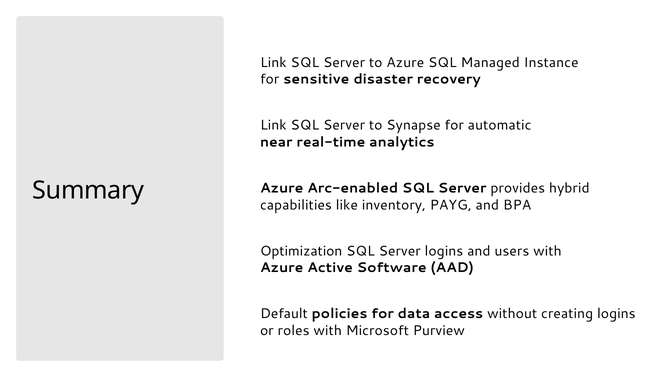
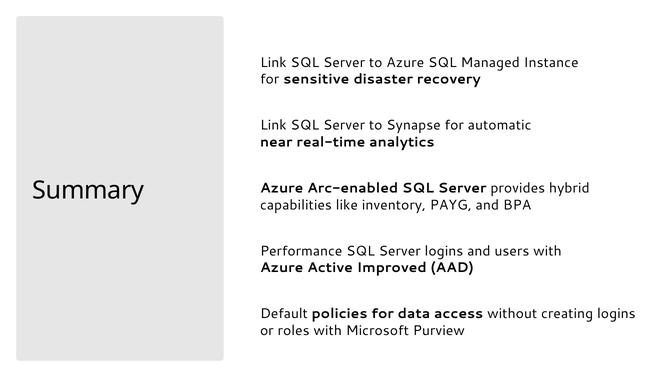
Optimization: Optimization -> Performance (301, 251)
Software: Software -> Improved (392, 268)
